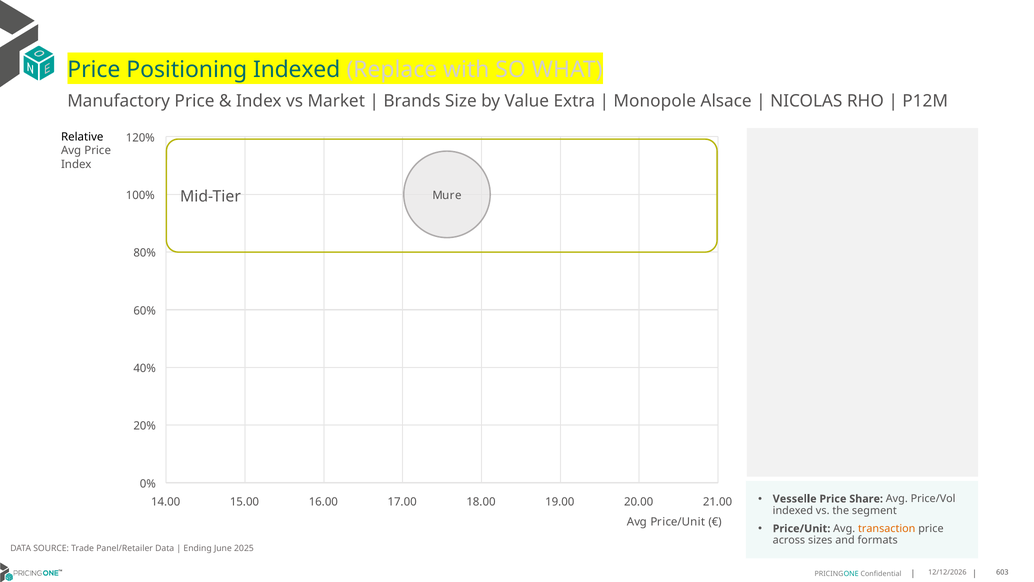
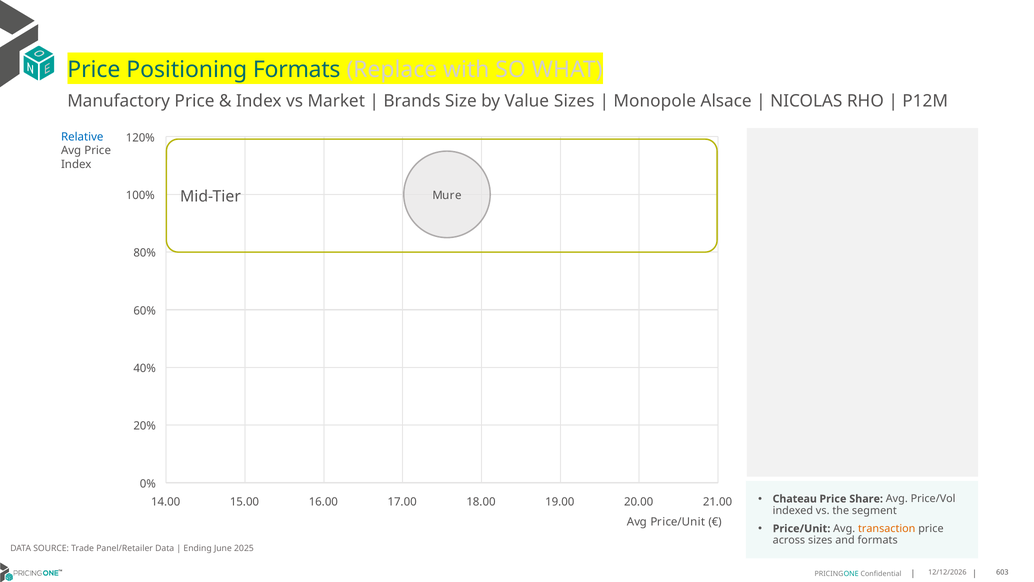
Positioning Indexed: Indexed -> Formats (297, 69)
Value Extra: Extra -> Sizes (574, 101)
Relative colour: black -> blue (82, 137)
Vesselle: Vesselle -> Chateau (795, 499)
